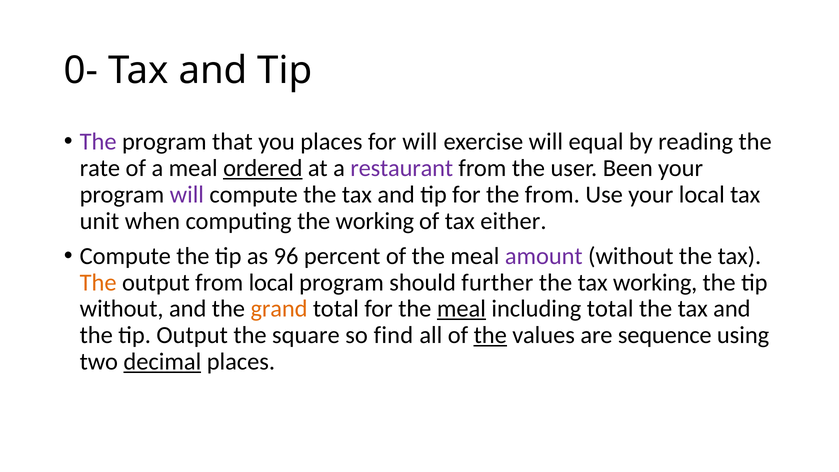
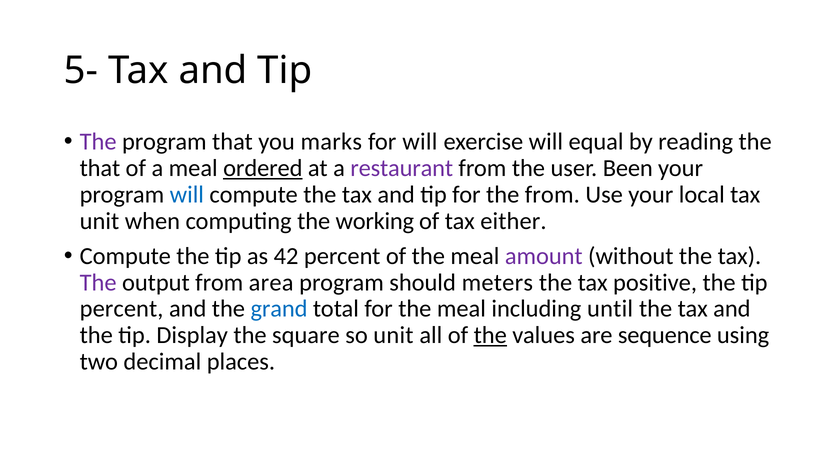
0-: 0- -> 5- (81, 70)
you places: places -> marks (331, 142)
rate: rate -> that (100, 168)
will colour: purple -> blue (187, 195)
96: 96 -> 42 (286, 256)
The colour: orange -> purple (98, 282)
from local: local -> area (271, 282)
further: further -> meters (497, 282)
tax working: working -> positive (655, 282)
without: without -> percent (122, 309)
grand colour: orange -> blue (279, 309)
meal underline: present -> none (461, 309)
including total: total -> until (610, 309)
tip Output: Output -> Display (192, 335)
so find: find -> unit (393, 335)
decimal underline: present -> none (162, 362)
